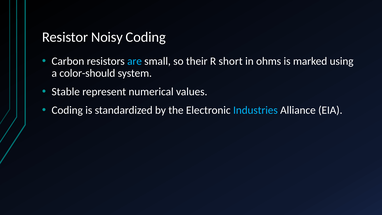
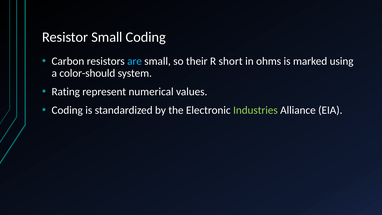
Resistor Noisy: Noisy -> Small (107, 37)
Stable: Stable -> Rating (66, 92)
Industries colour: light blue -> light green (255, 110)
